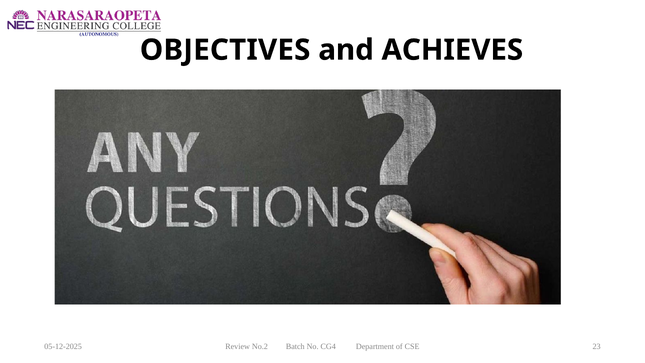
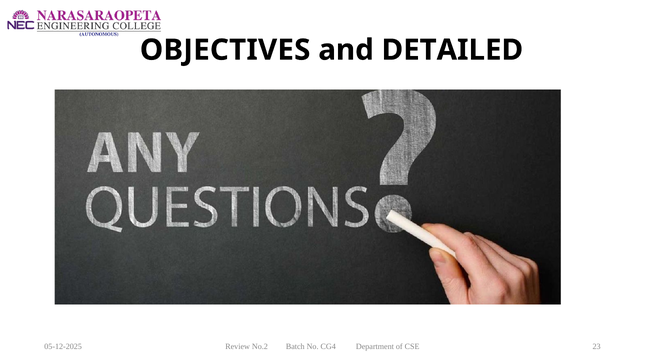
ACHIEVES: ACHIEVES -> DETAILED (452, 50)
